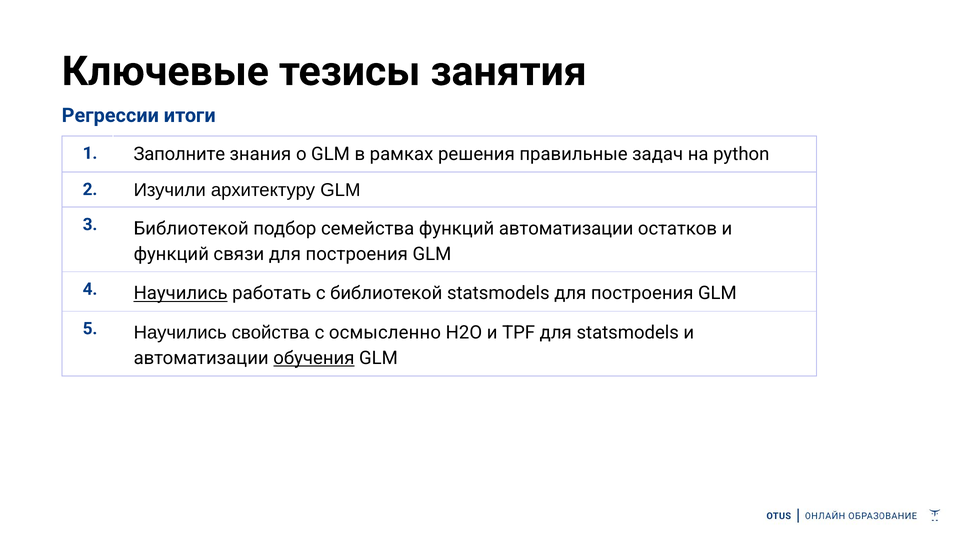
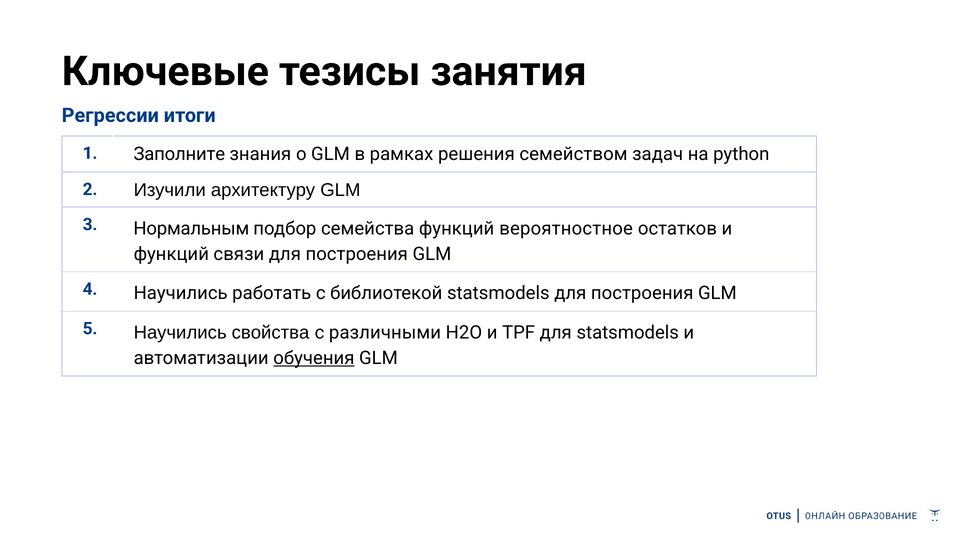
правильные: правильные -> семейством (573, 154)
3 Библиотекой: Библиотекой -> Нормальным (191, 229)
функций автоматизации: автоматизации -> вероятностное (566, 229)
Научились underline: present -> none (181, 293)
осмысленно: осмысленно -> различными (385, 333)
